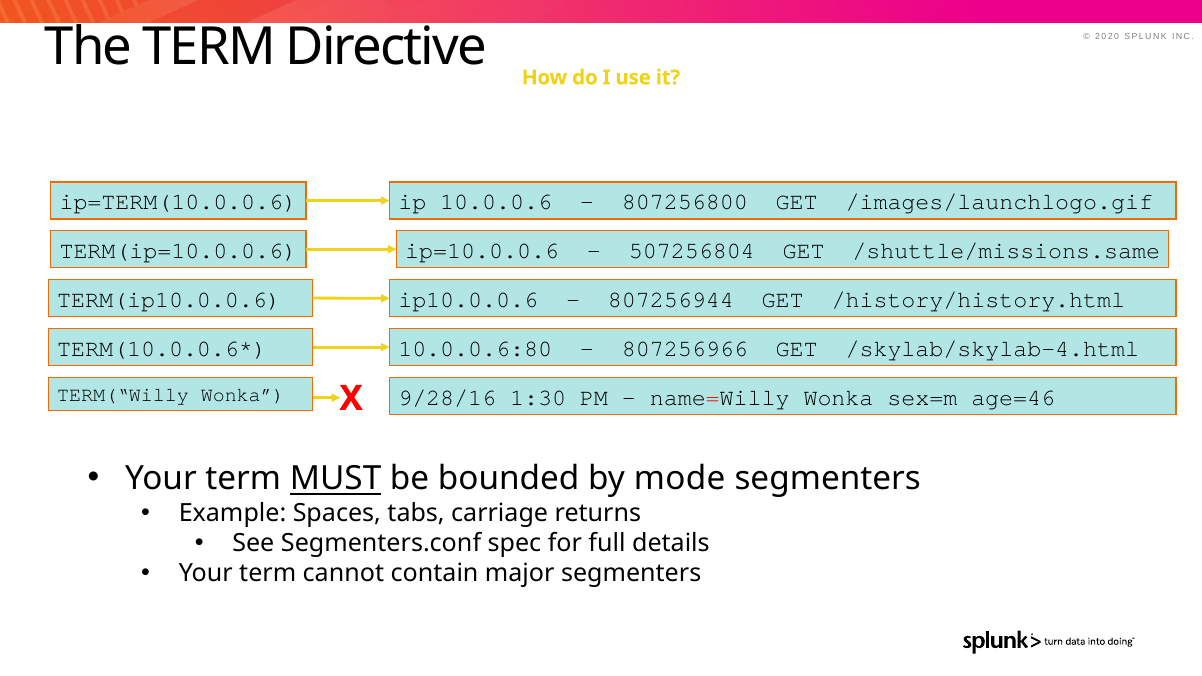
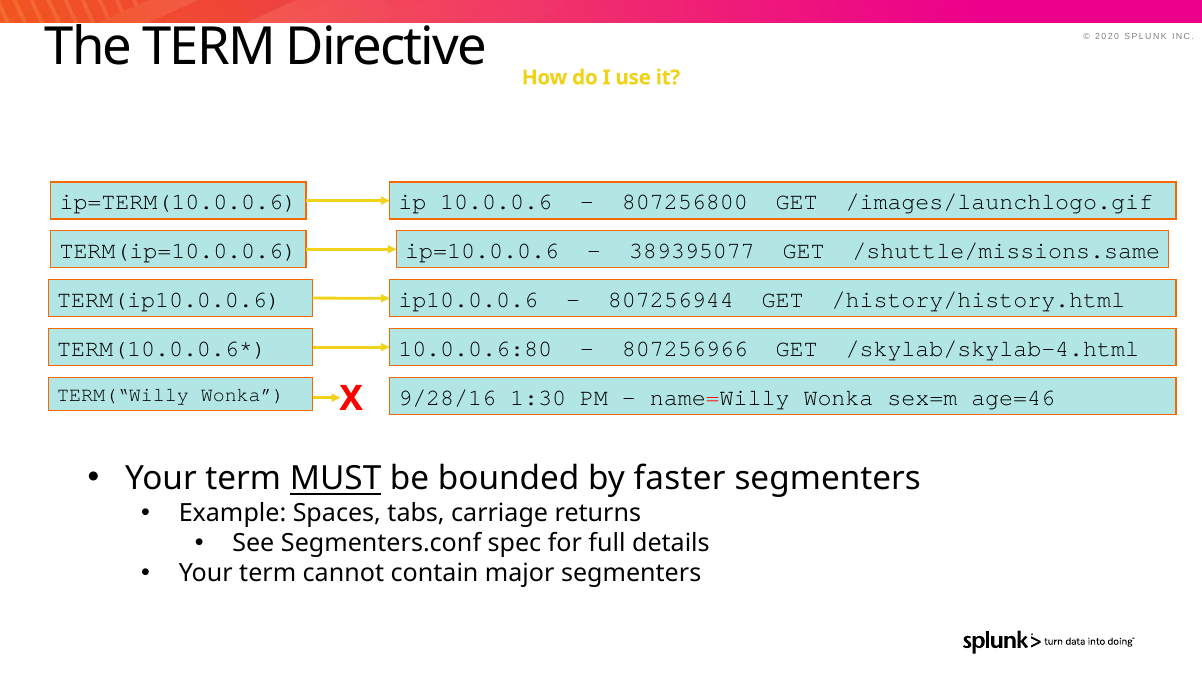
507256804: 507256804 -> 389395077 (692, 251)
mode: mode -> faster (680, 479)
